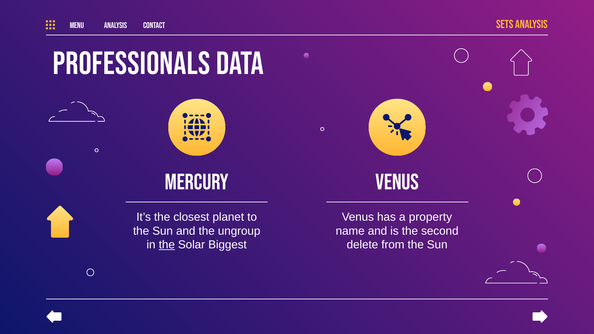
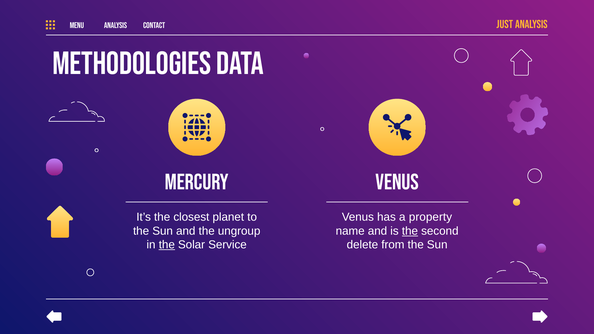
Sets: Sets -> Just (505, 24)
PROFESSIONALS: PROFESSIONALS -> METHODOLOGIES (132, 63)
the underline: none -> present (410, 231)
Biggest: Biggest -> Service (228, 245)
